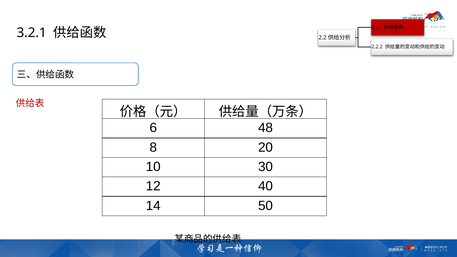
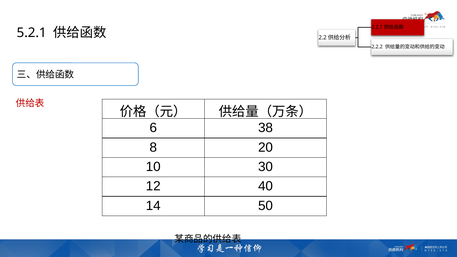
3.2.1: 3.2.1 -> 5.2.1 (32, 33)
48: 48 -> 38 (265, 128)
